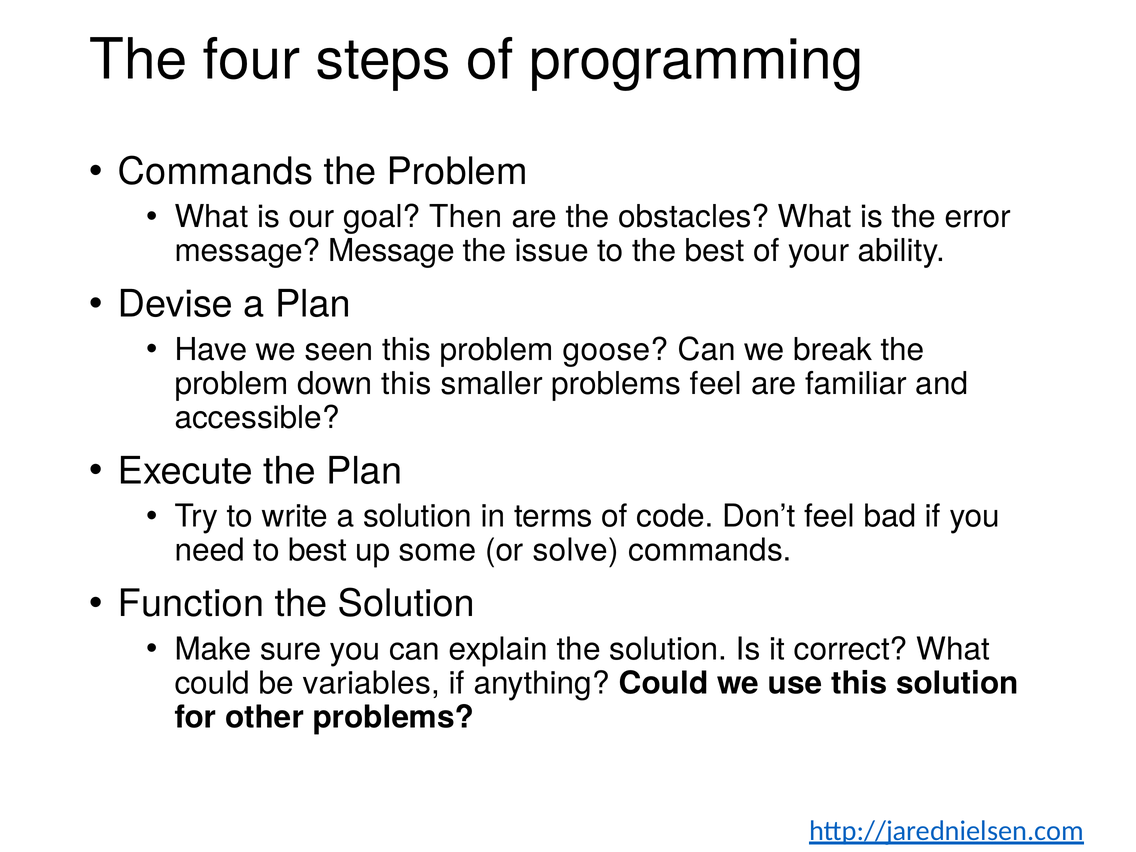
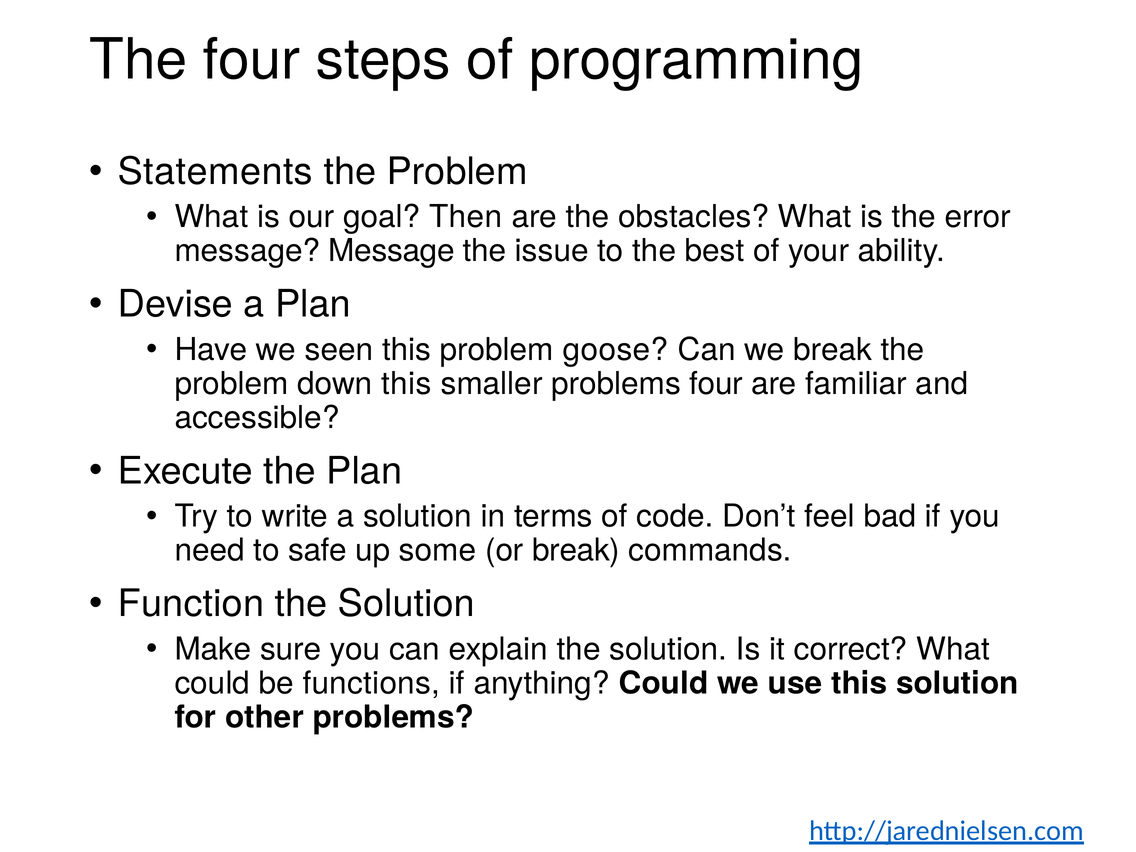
Commands: Commands -> Statements (215, 172)
problems feel: feel -> four (716, 384)
to best: best -> safe (317, 550)
or solve: solve -> break (576, 550)
variables: variables -> functions (371, 683)
